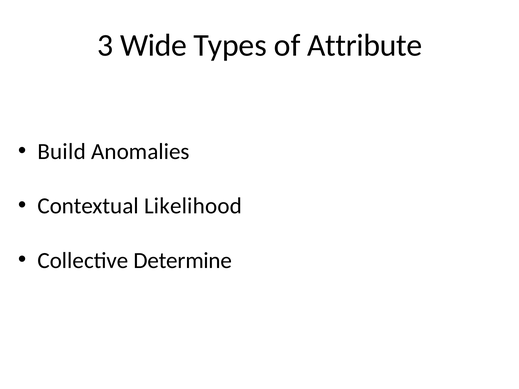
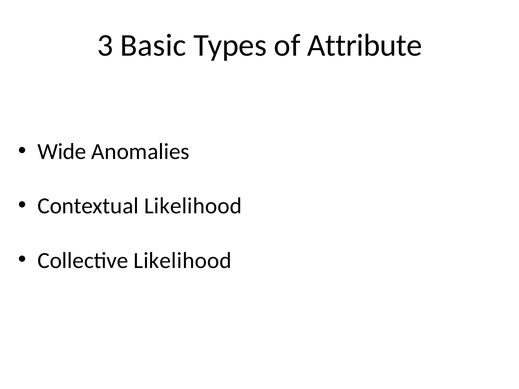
Wide: Wide -> Basic (153, 45)
Build: Build -> Wide (62, 152)
Collective Determine: Determine -> Likelihood (183, 261)
